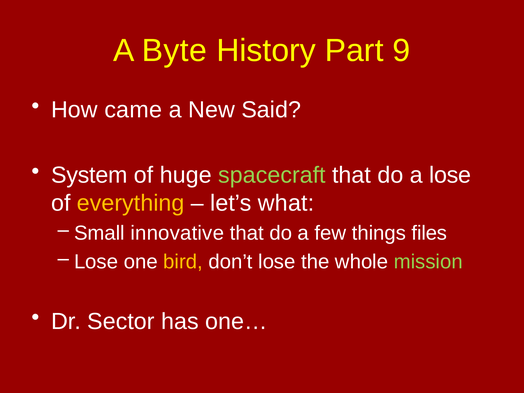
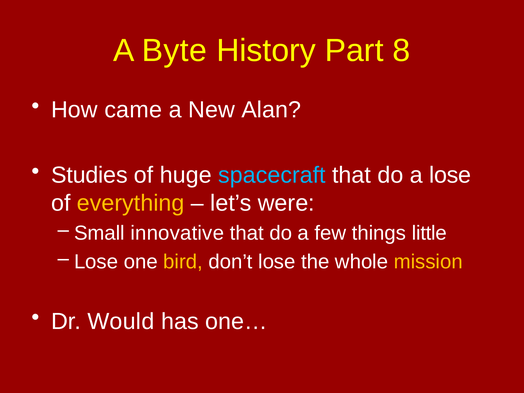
9: 9 -> 8 (401, 51)
Said: Said -> Alan (271, 110)
System: System -> Studies (89, 175)
spacecraft colour: light green -> light blue (272, 175)
what: what -> were (286, 203)
files: files -> little (429, 233)
mission colour: light green -> yellow (428, 262)
Sector: Sector -> Would (121, 321)
